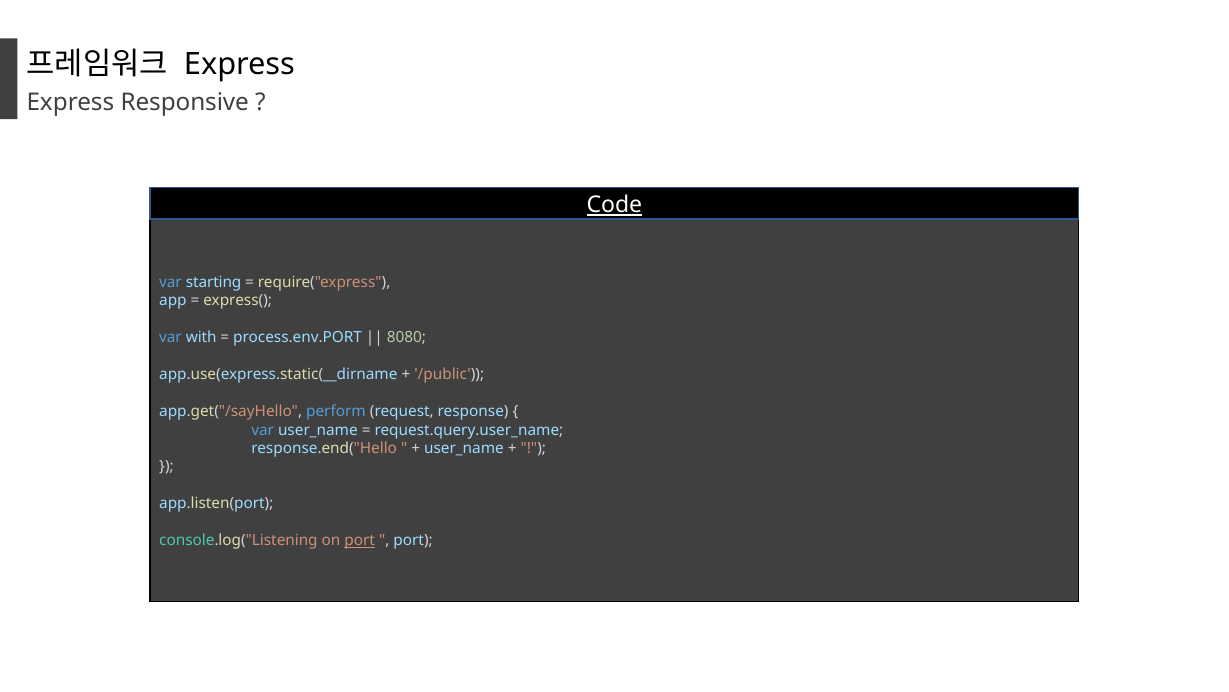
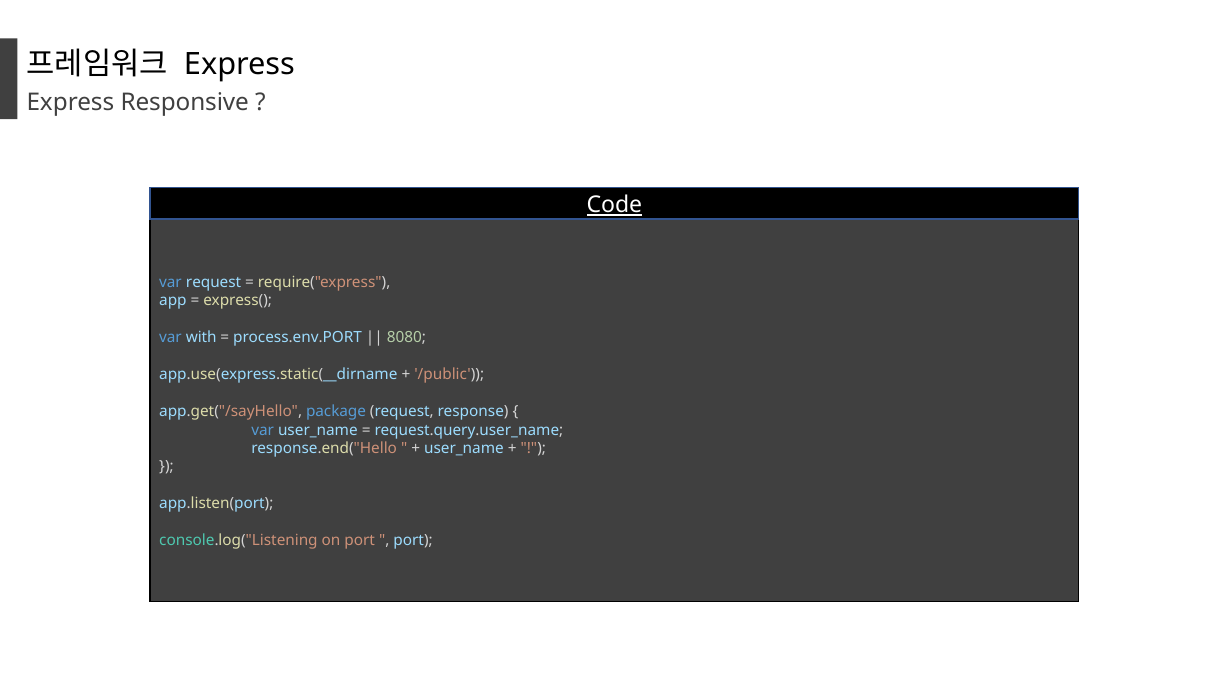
var starting: starting -> request (214, 282)
perform: perform -> package (336, 411)
port underline: present -> none (360, 540)
